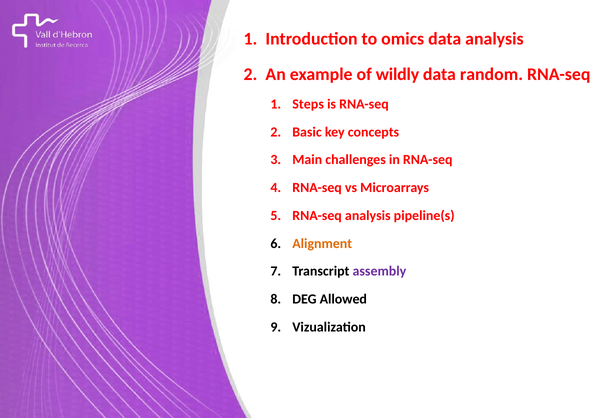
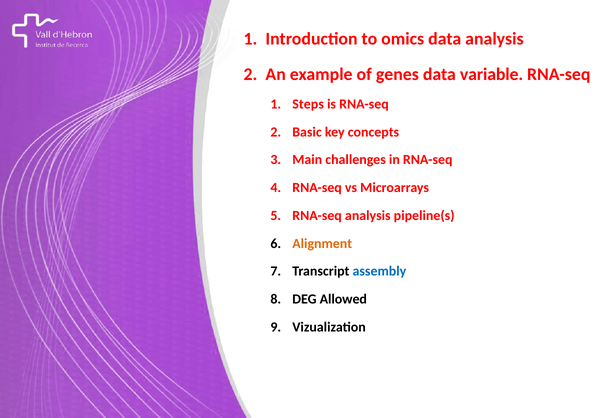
wildly: wildly -> genes (397, 74)
random: random -> variable (492, 74)
assembly colour: purple -> blue (379, 271)
